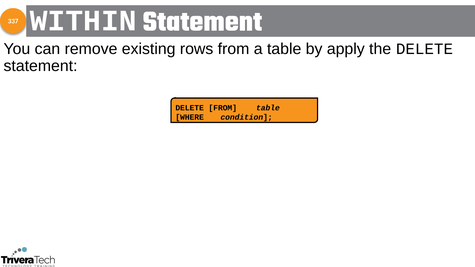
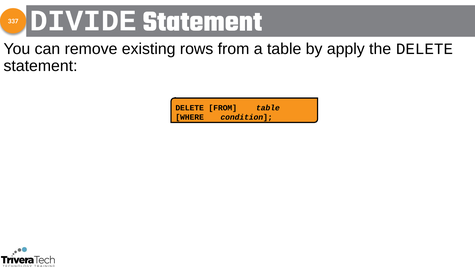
WITHIN: WITHIN -> DIVIDE (83, 21)
